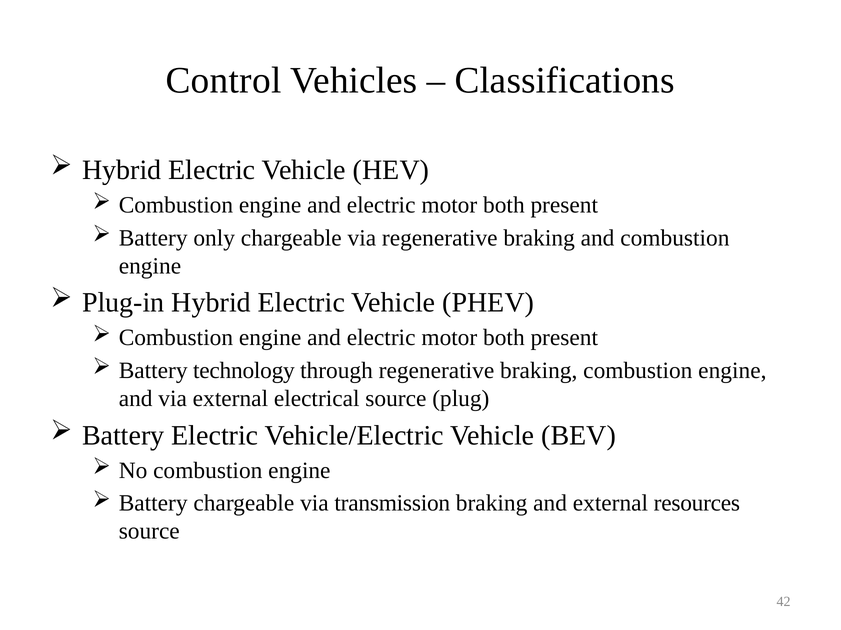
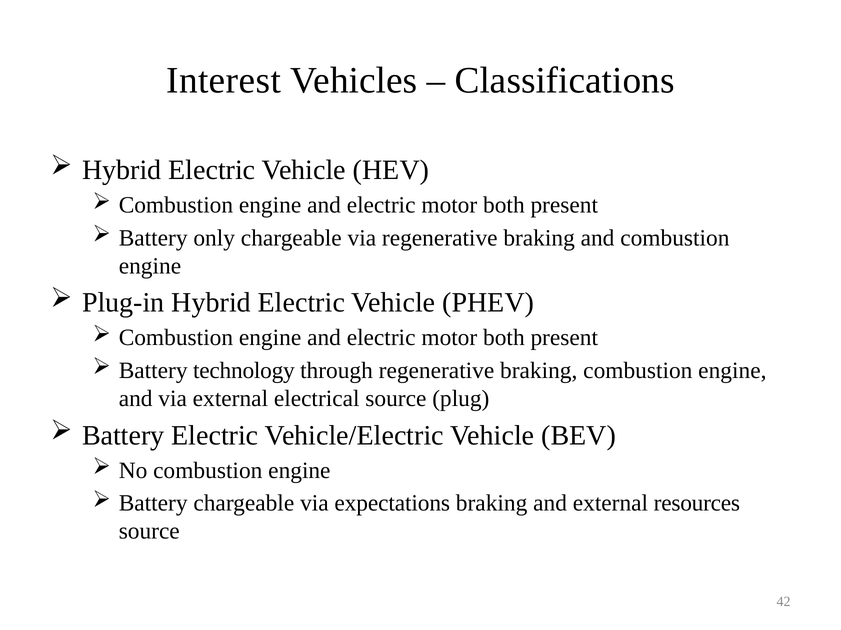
Control: Control -> Interest (224, 80)
transmission: transmission -> expectations (392, 504)
